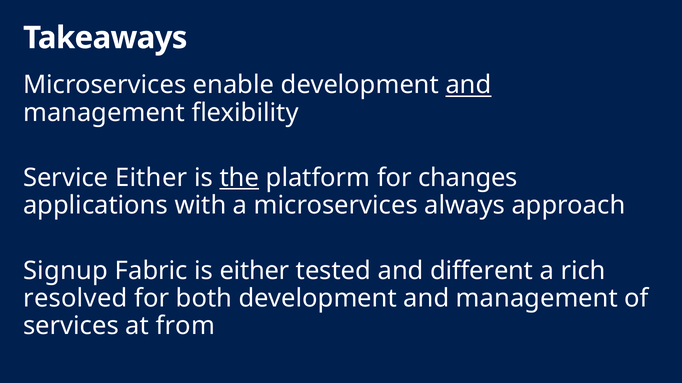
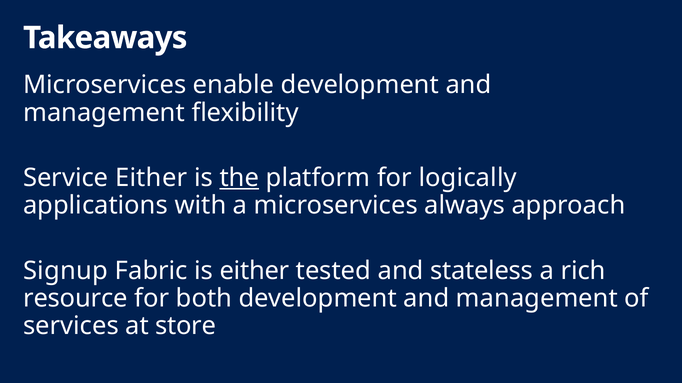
and underline: present -> none (469, 85)
changes: changes -> logically (468, 178)
different: different -> stateless (482, 271)
resolved: resolved -> resource (75, 299)
from: from -> store (186, 327)
